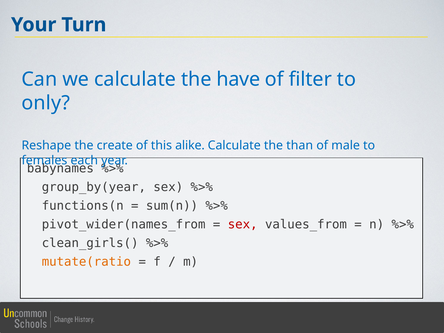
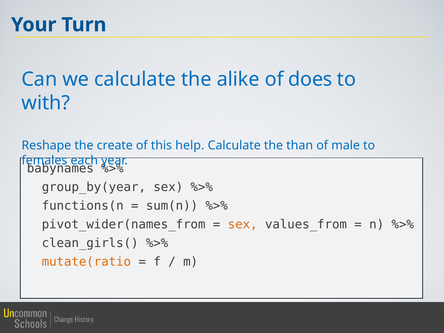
have: have -> alike (238, 79)
filter: filter -> does (310, 79)
only: only -> with (46, 103)
alike: alike -> help (190, 146)
sex colour: red -> orange (243, 224)
